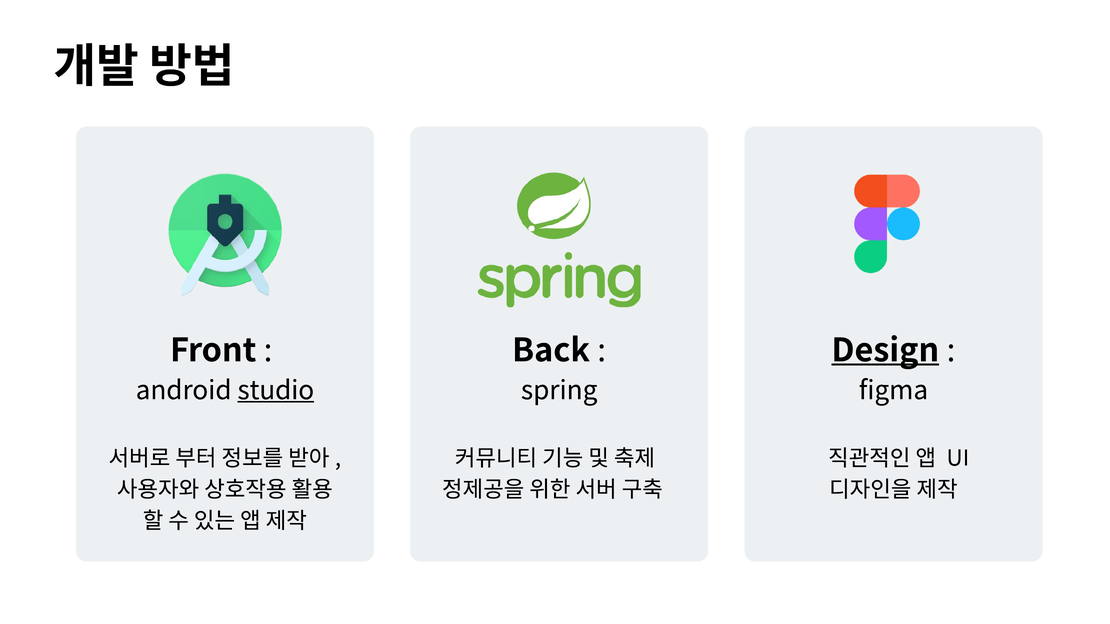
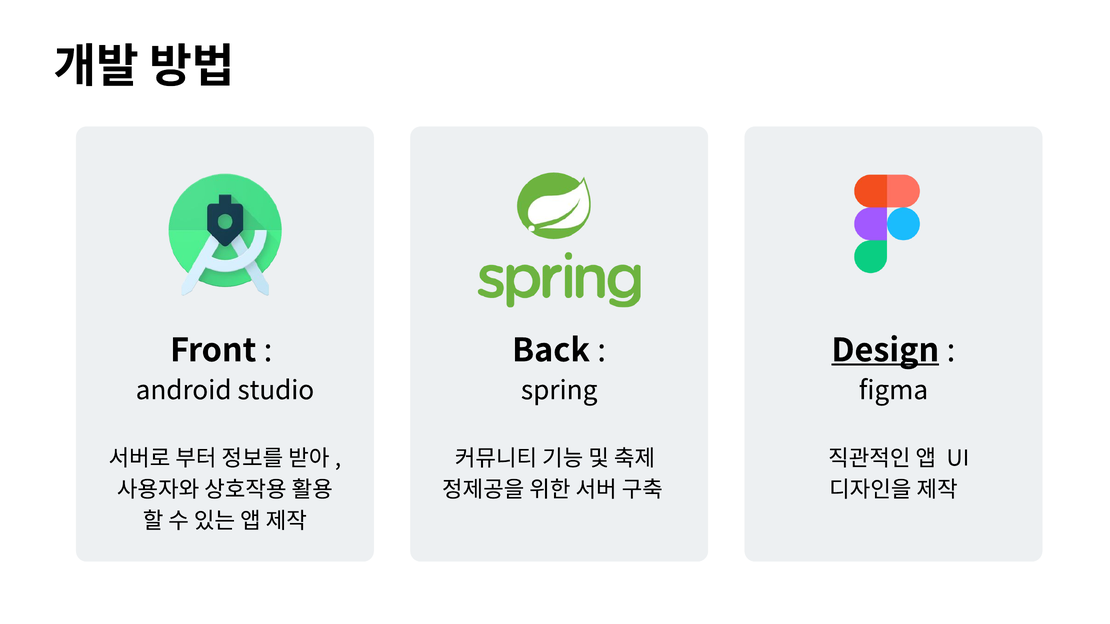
studio underline: present -> none (276, 391)
